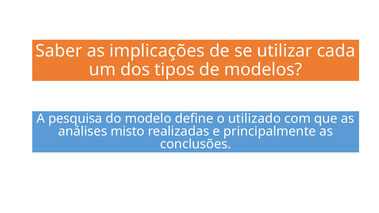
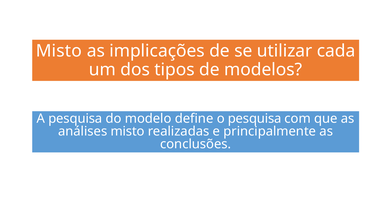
Saber: Saber -> Misto (59, 51)
o utilizado: utilizado -> pesquisa (255, 119)
